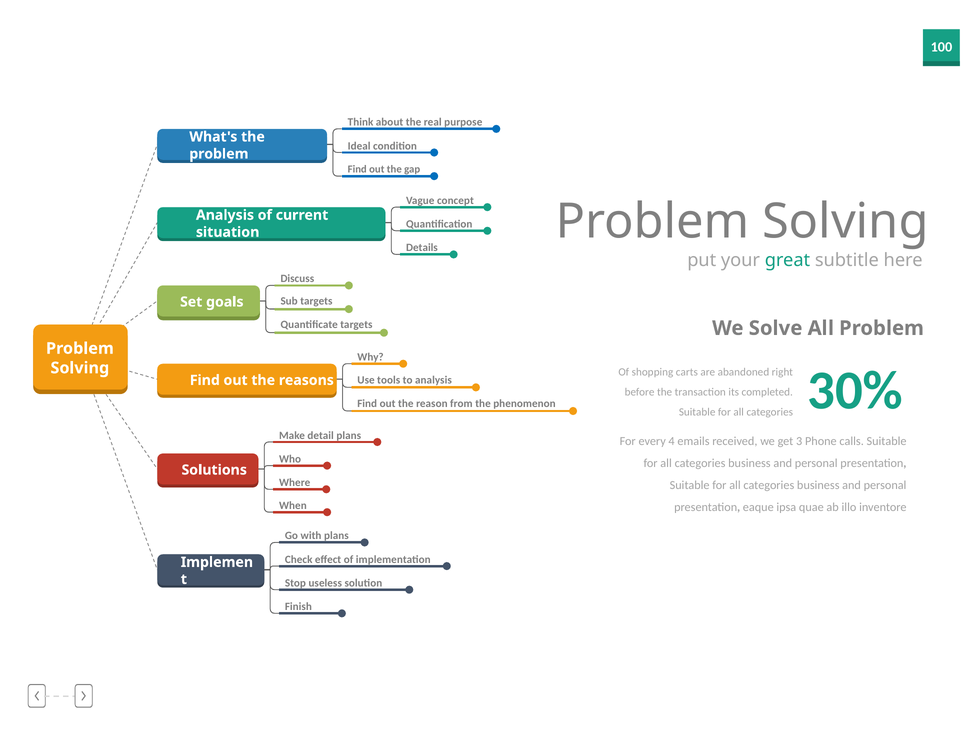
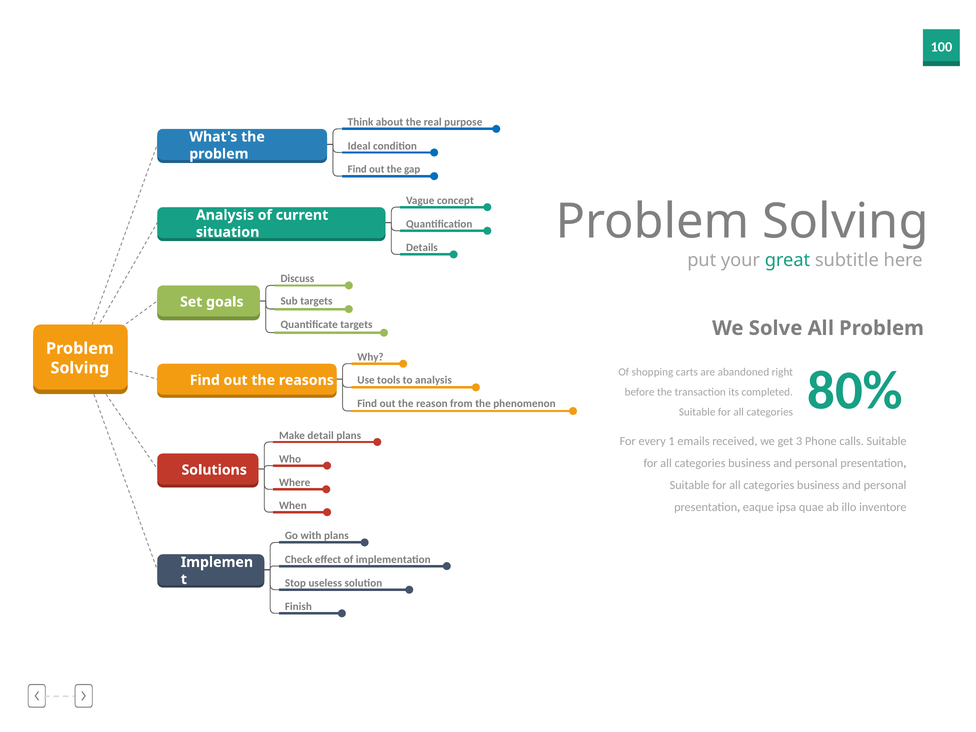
30%: 30% -> 80% (855, 391)
4: 4 -> 1 (672, 441)
